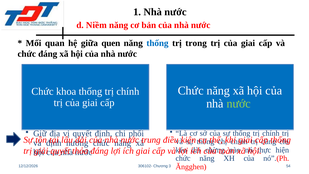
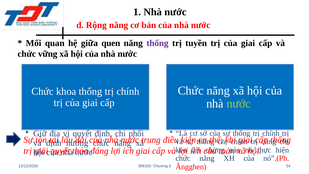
Niềm: Niềm -> Rộng (96, 25)
thống colour: blue -> purple (157, 43)
trong: trong -> tuyền (196, 43)
chức đáng: đáng -> vững (48, 54)
